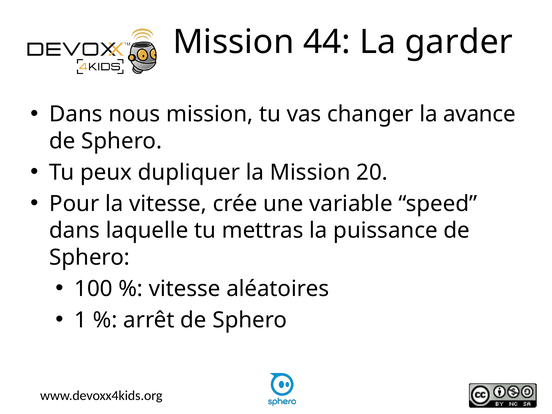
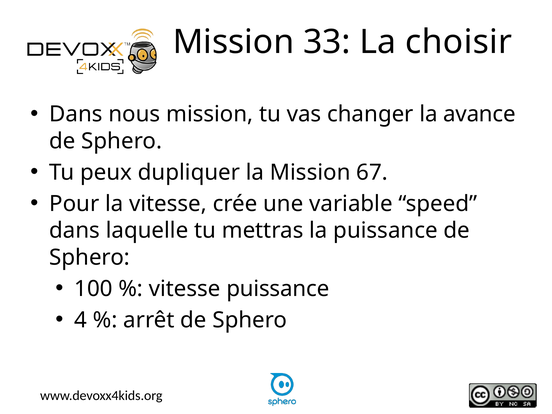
44: 44 -> 33 (327, 42)
garder: garder -> choisir (459, 42)
20: 20 -> 67 (372, 172)
vitesse aléatoires: aléatoires -> puissance (278, 289)
1: 1 -> 4 (81, 320)
